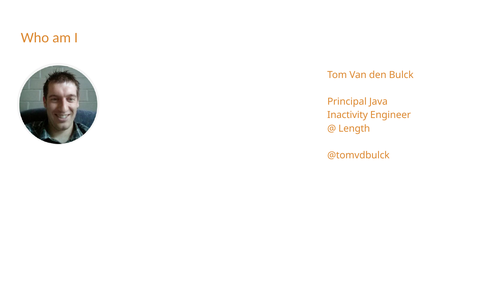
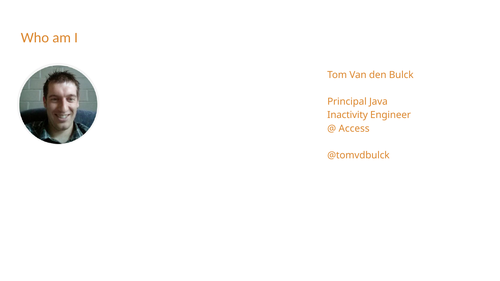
Length: Length -> Access (354, 129)
